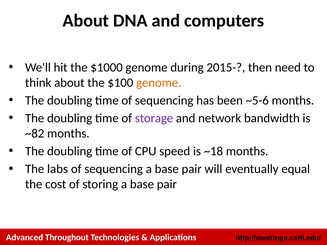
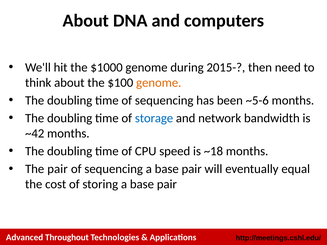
storage colour: purple -> blue (154, 118)
~82: ~82 -> ~42 (35, 134)
The labs: labs -> pair (58, 169)
